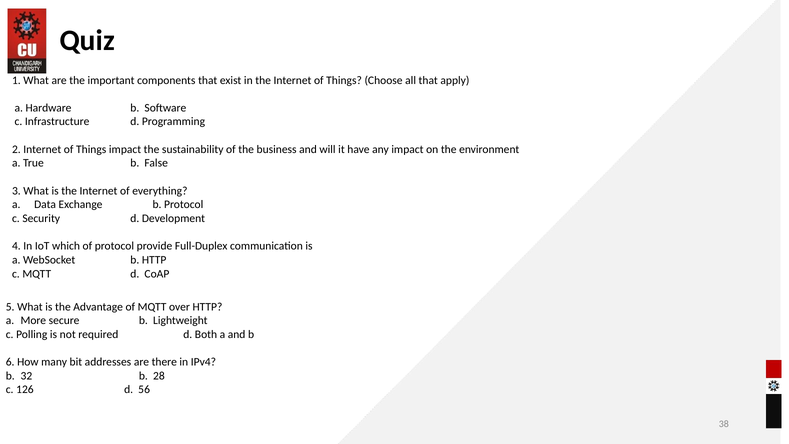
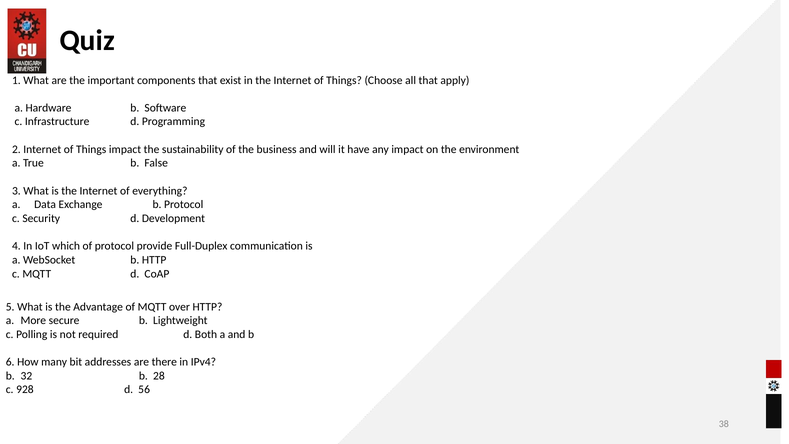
126: 126 -> 928 (25, 390)
